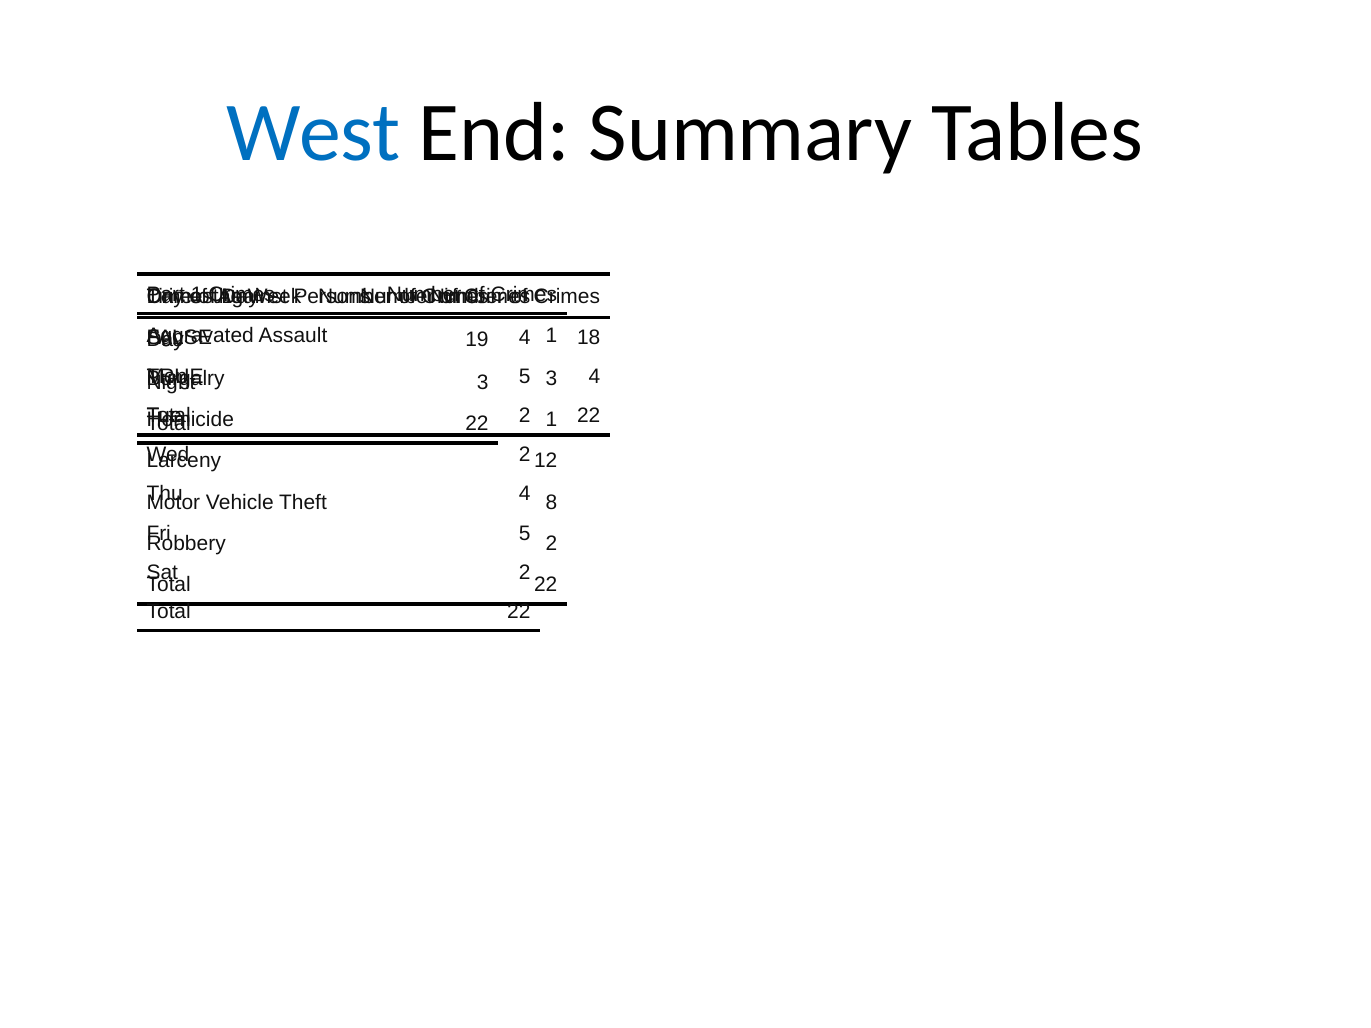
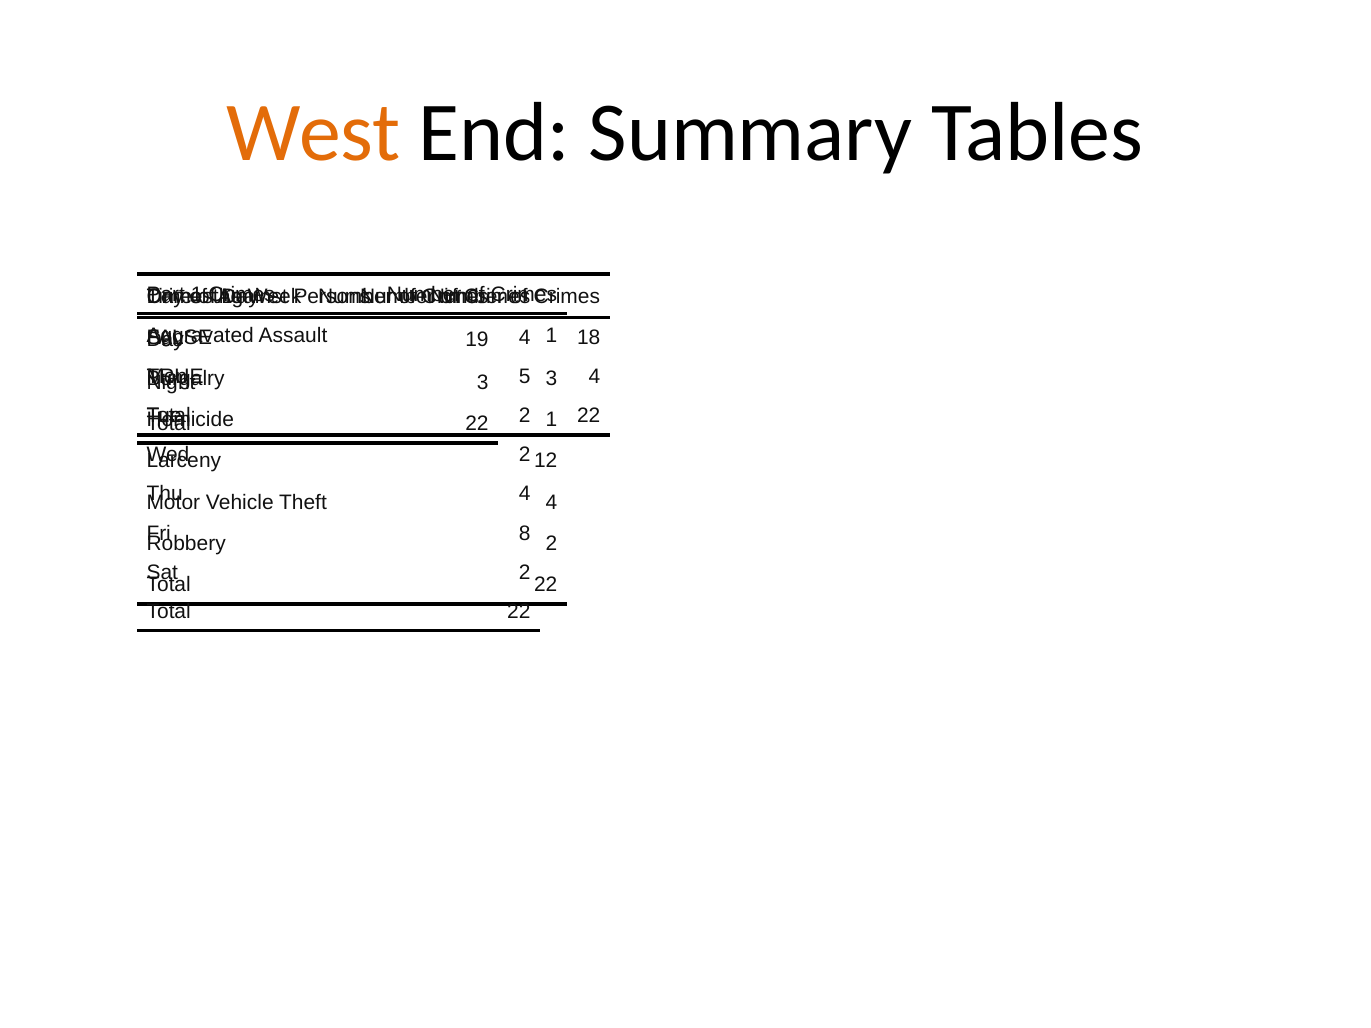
West colour: blue -> orange (313, 133)
Theft 8: 8 -> 4 (552, 502)
5: 5 -> 8 (525, 533)
